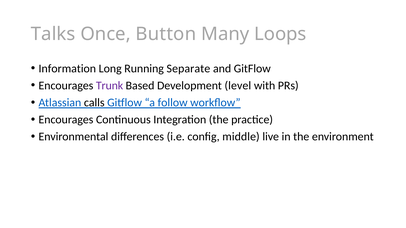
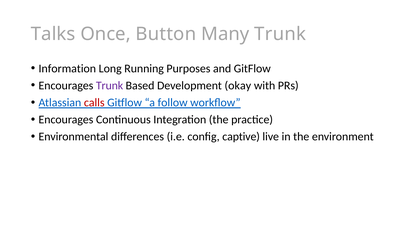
Many Loops: Loops -> Trunk (280, 34)
Separate: Separate -> Purposes (188, 69)
level: level -> okay (238, 86)
calls colour: black -> red (94, 103)
middle: middle -> captive (241, 137)
